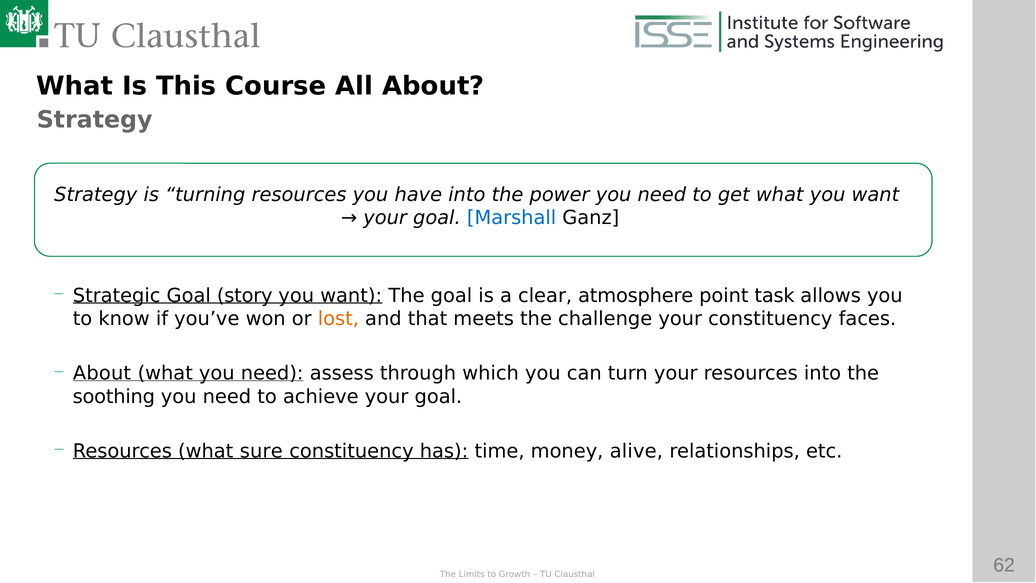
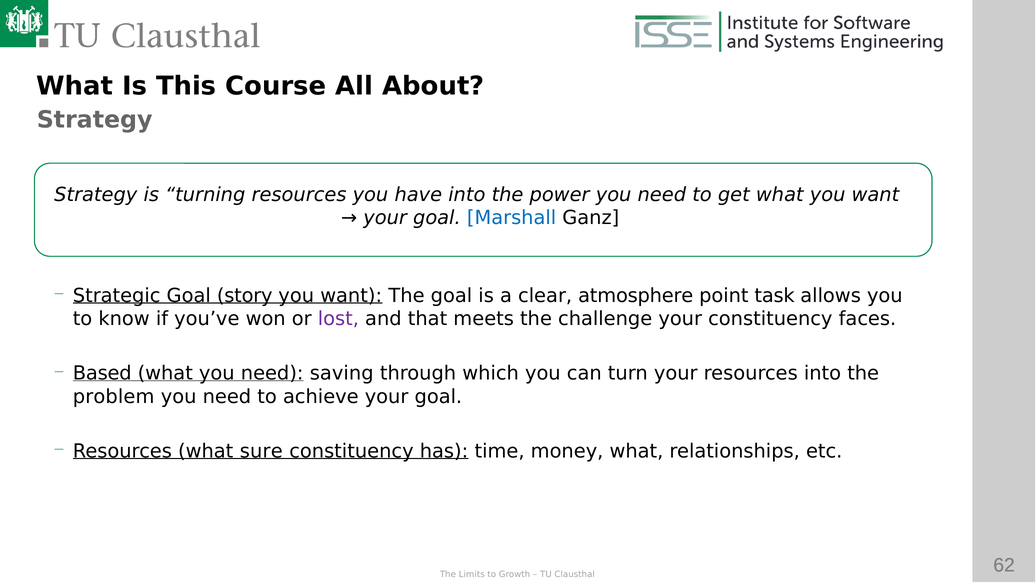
lost colour: orange -> purple (338, 319)
About: About -> Based (102, 373)
assess: assess -> saving (342, 373)
soothing: soothing -> problem (114, 397)
money alive: alive -> what (636, 451)
